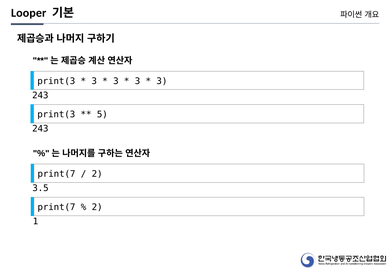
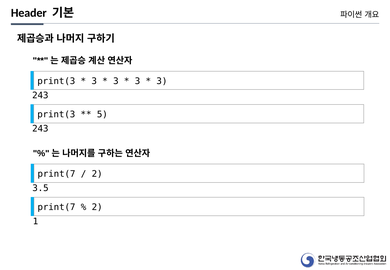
Looper: Looper -> Header (29, 13)
